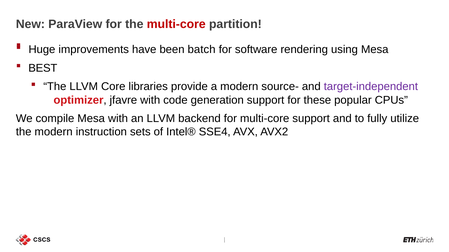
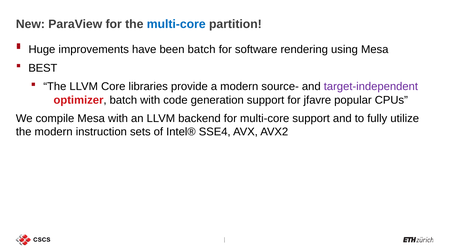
multi-core colour: red -> blue (176, 24)
optimizer jfavre: jfavre -> batch (123, 100)
these: these -> jfavre (317, 100)
